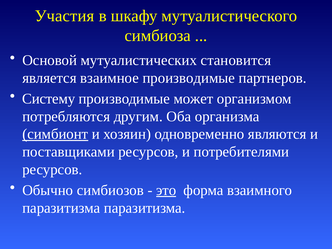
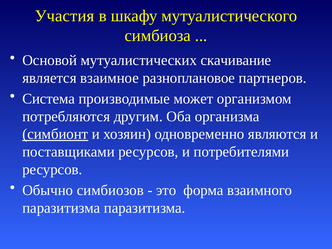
становится: становится -> скачивание (236, 60)
взаимное производимые: производимые -> разноплановое (189, 78)
Систему: Систему -> Система (49, 99)
это underline: present -> none (166, 190)
